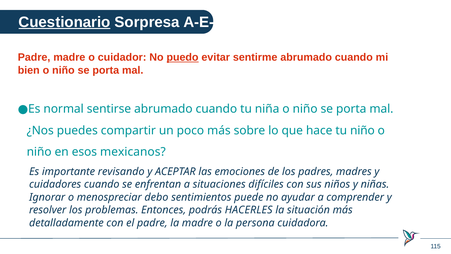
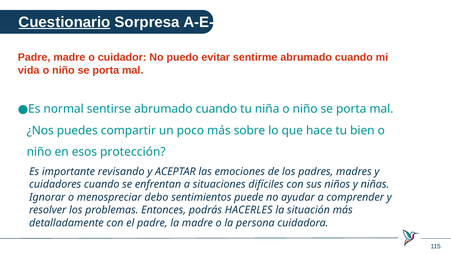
puedo underline: present -> none (183, 57)
bien: bien -> vida (29, 70)
tu niño: niño -> bien (362, 130)
mexicanos: mexicanos -> protección (133, 152)
